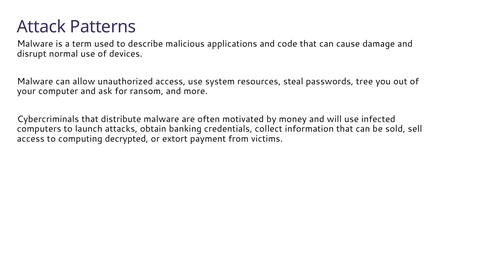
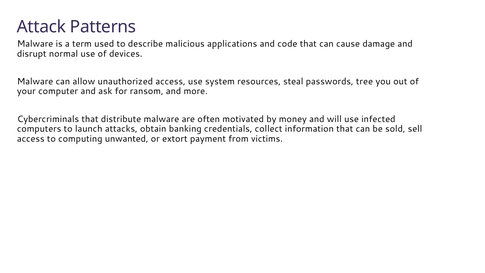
decrypted: decrypted -> unwanted (127, 139)
